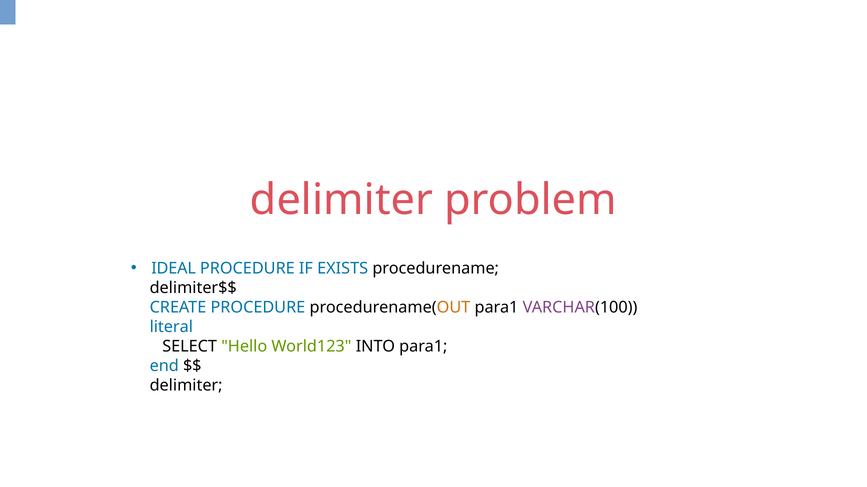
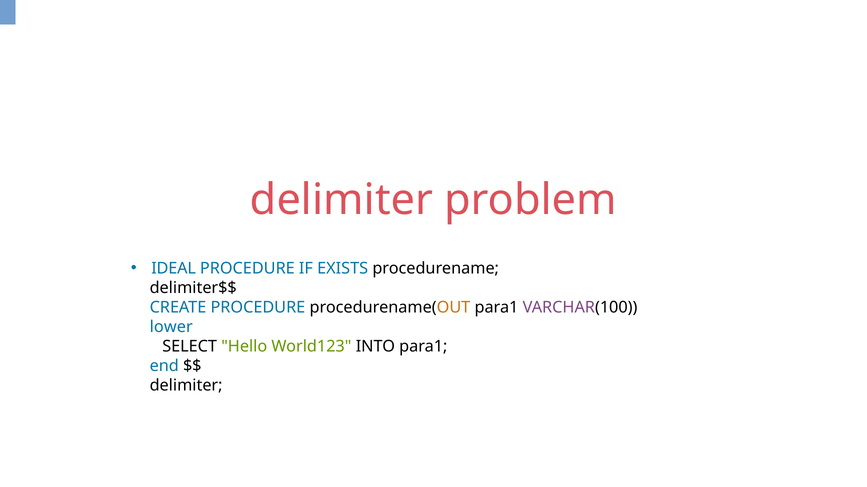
literal: literal -> lower (171, 327)
